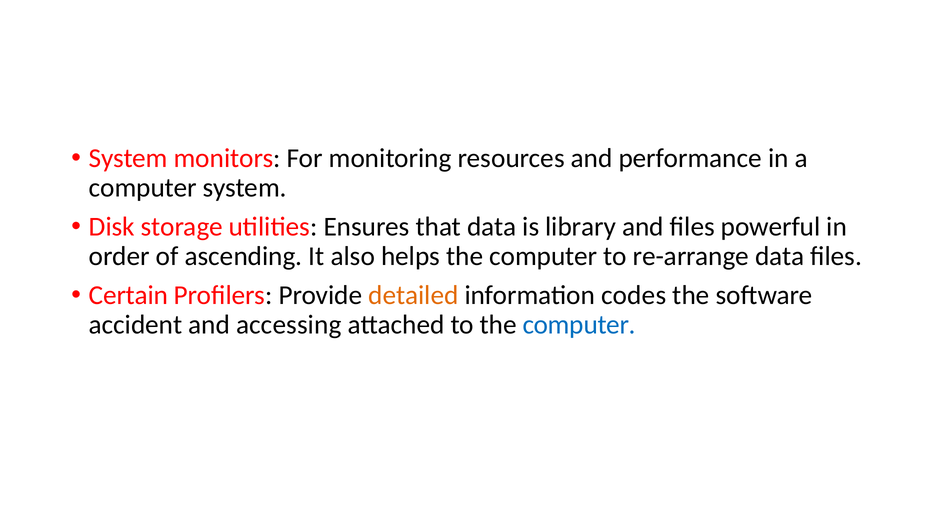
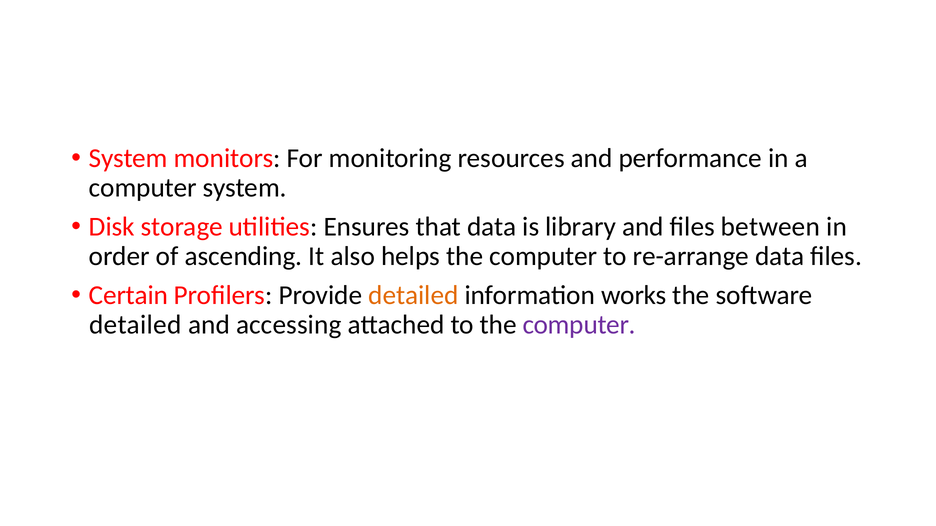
powerful: powerful -> between (771, 227)
codes: codes -> works (634, 296)
accident: accident -> detailed (135, 325)
computer colour: blue -> purple (579, 325)
